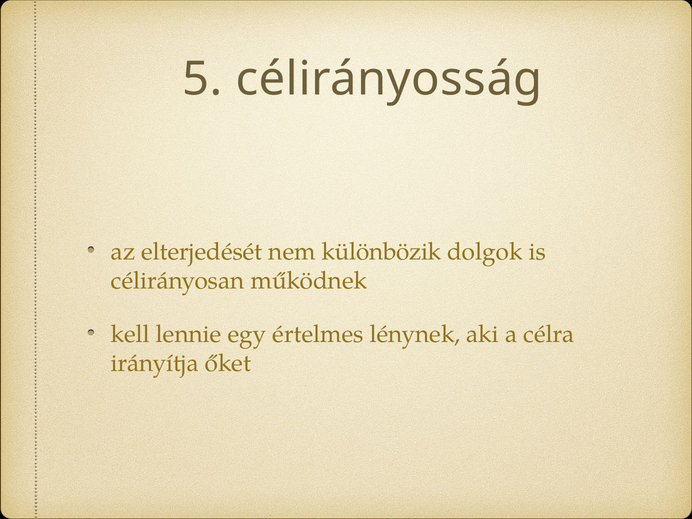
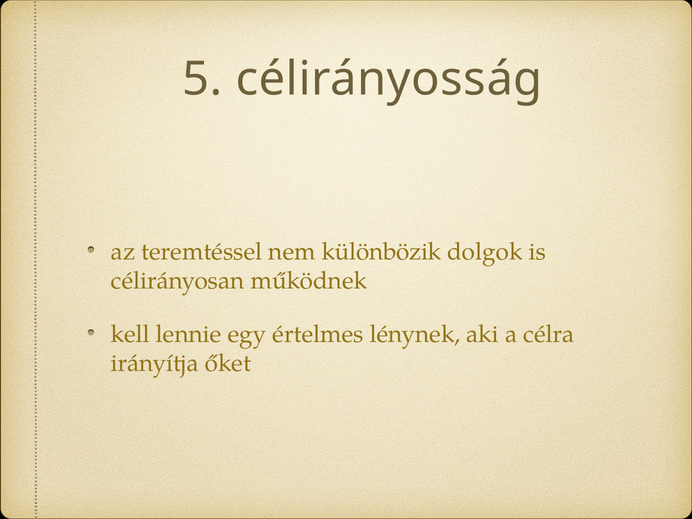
elterjedését: elterjedését -> teremtéssel (202, 252)
